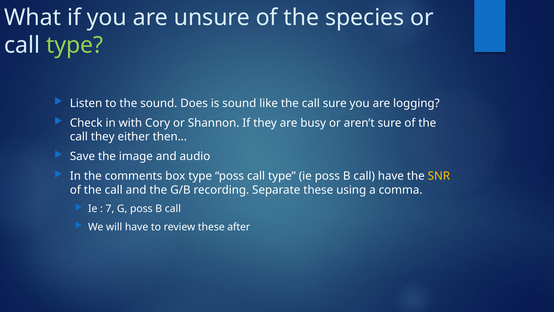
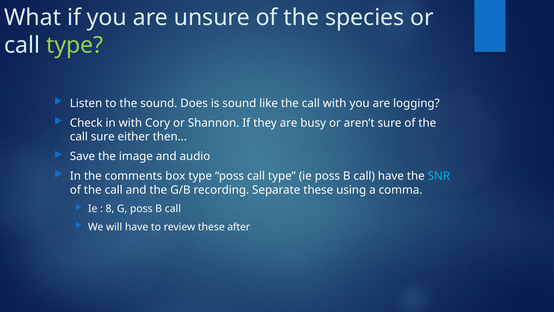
call sure: sure -> with (335, 103)
call they: they -> sure (103, 137)
SNR colour: yellow -> light blue (439, 176)
7: 7 -> 8 (110, 209)
